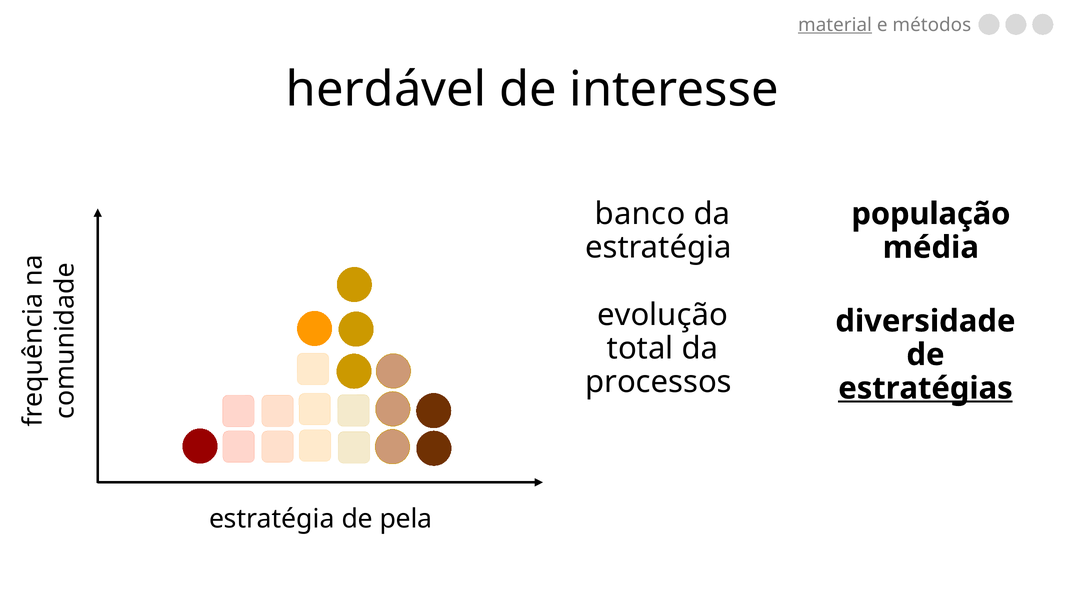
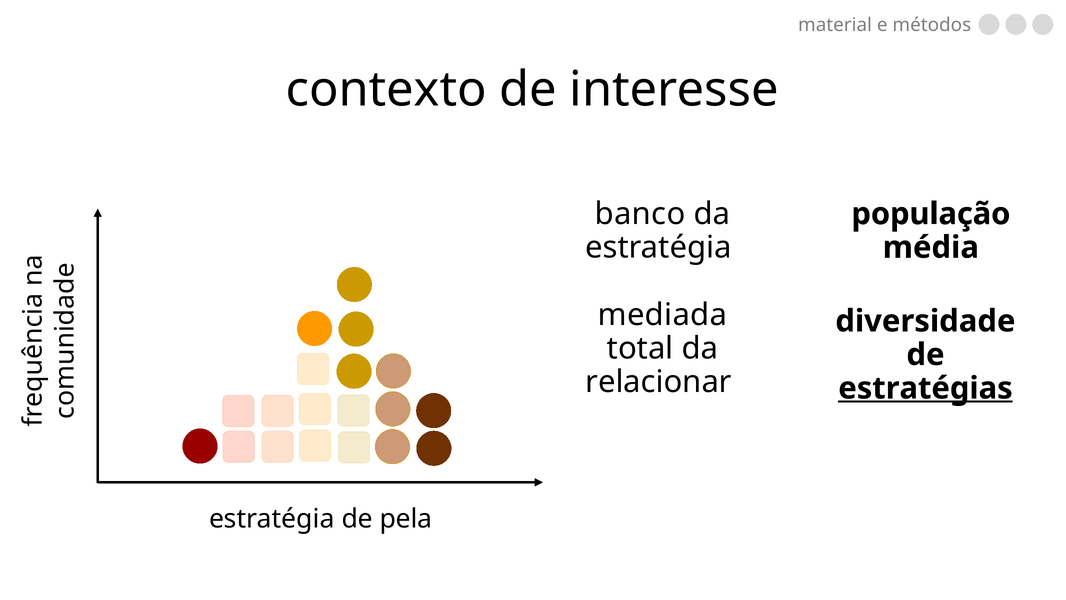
material underline: present -> none (835, 25)
herdável: herdável -> contexto (386, 90)
evolução: evolução -> mediada (662, 315)
processos: processos -> relacionar (659, 382)
